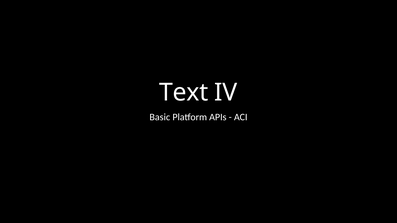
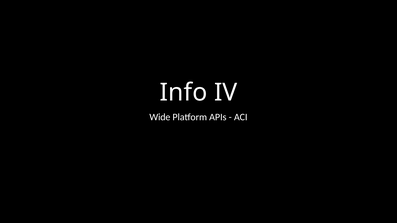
Text: Text -> Info (184, 92)
Basic: Basic -> Wide (160, 117)
